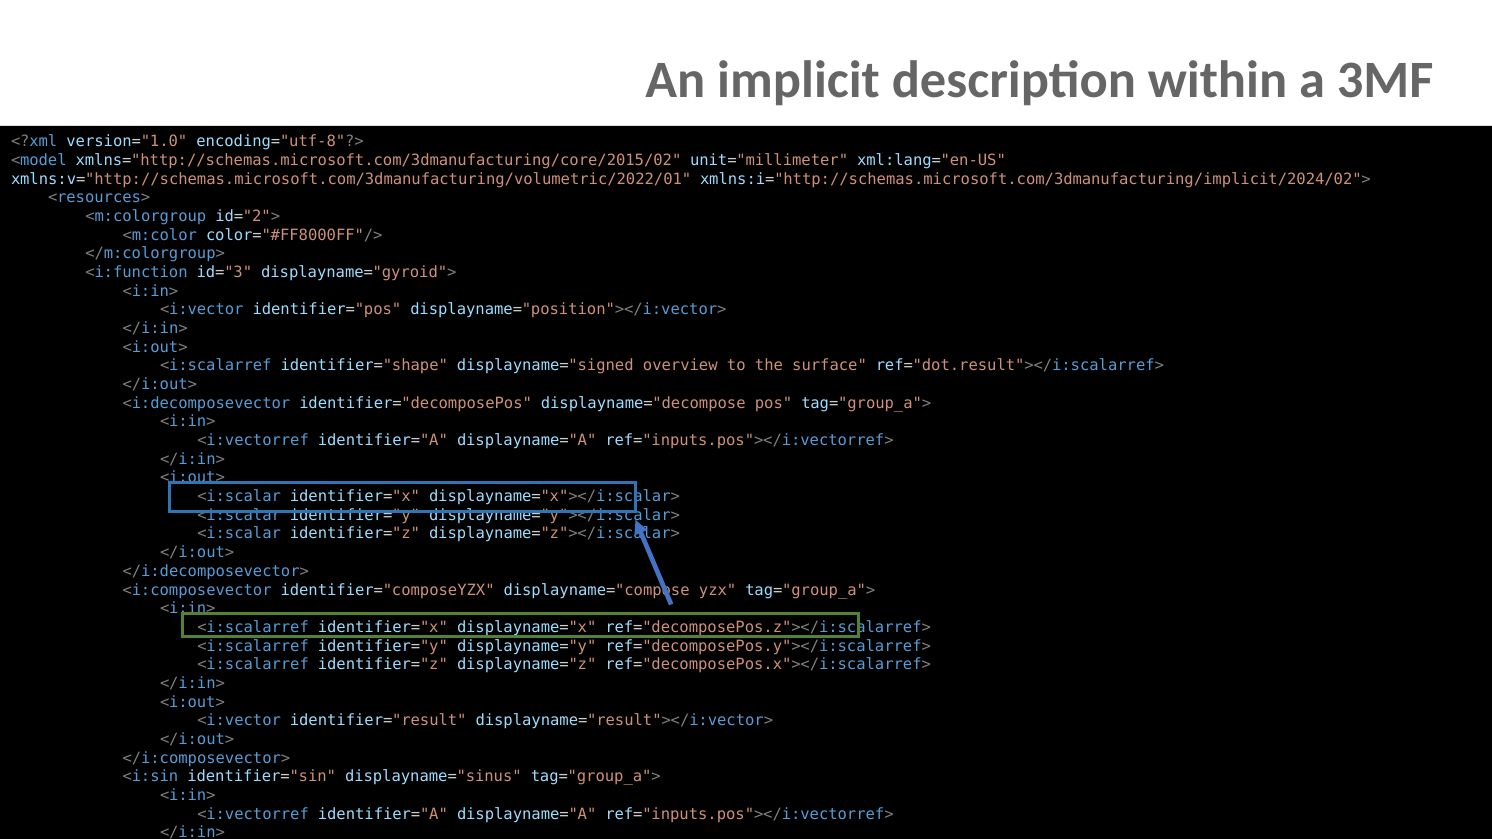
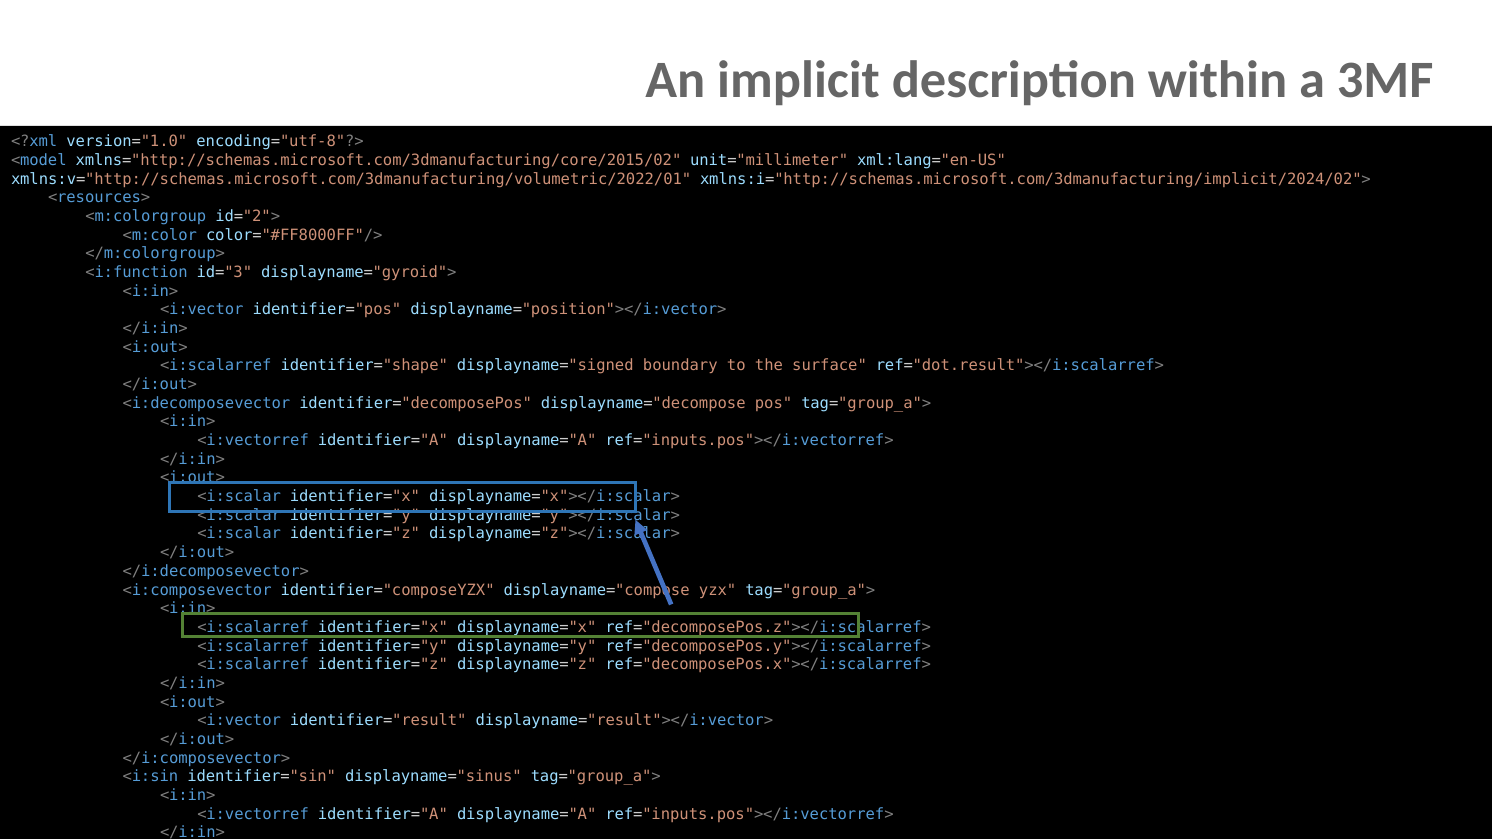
overview: overview -> boundary (680, 366)
